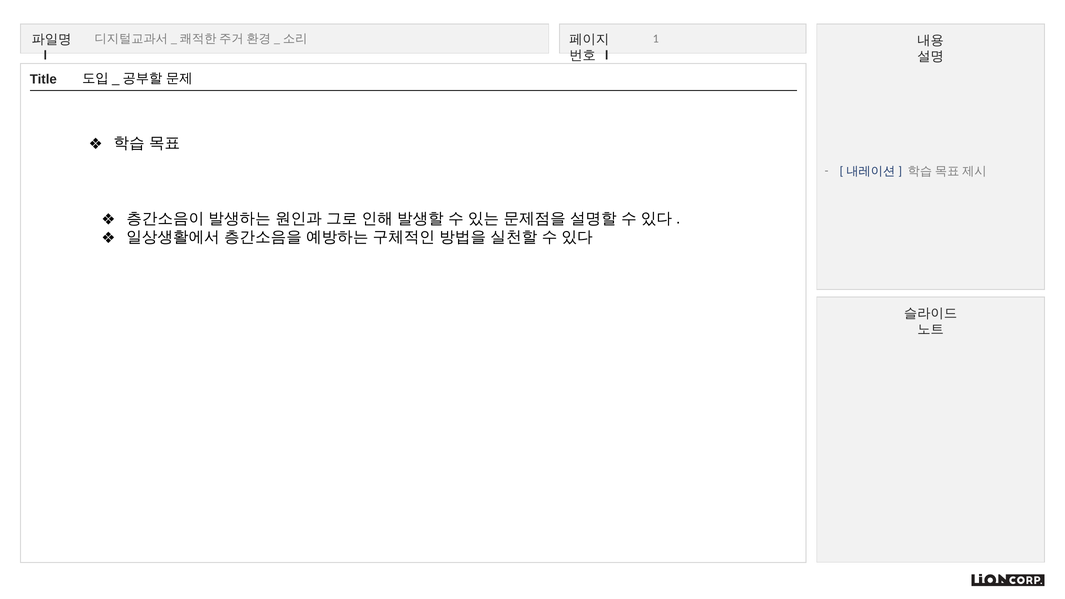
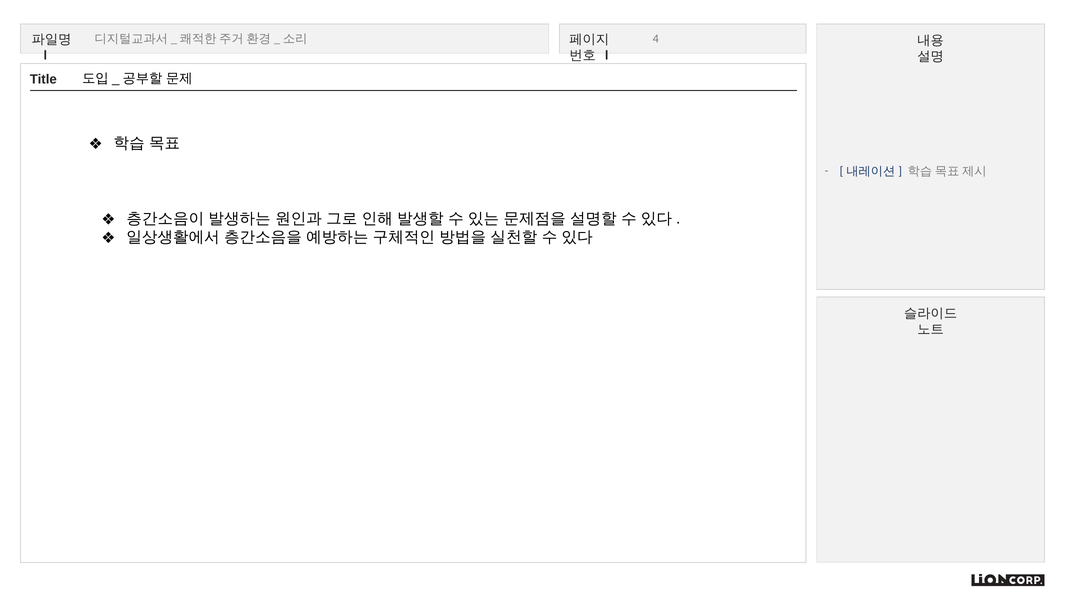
1: 1 -> 4 (656, 39)
